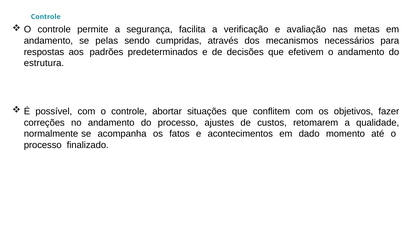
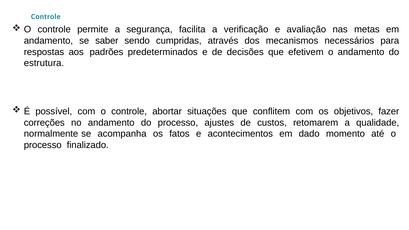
pelas: pelas -> saber (107, 41)
